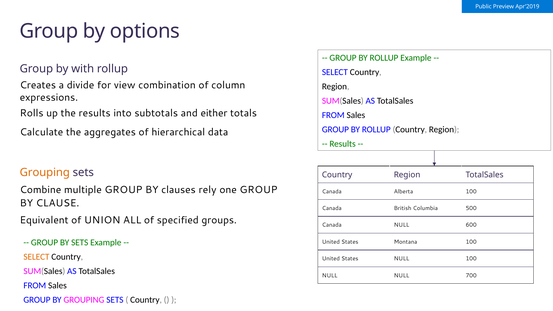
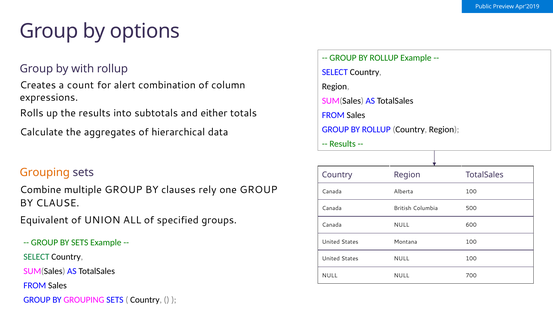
divide: divide -> count (80, 85)
view: view -> alert (125, 85)
SELECT colour: orange -> green (36, 257)
